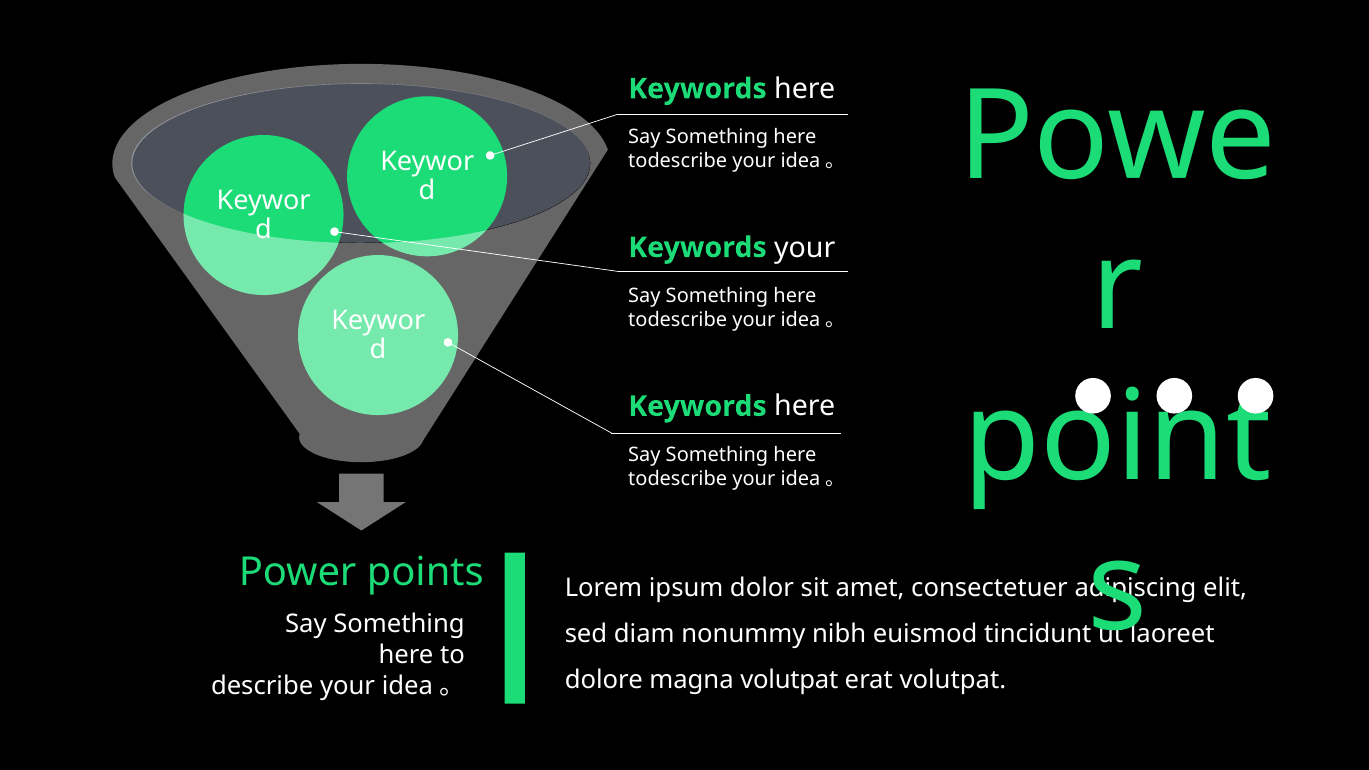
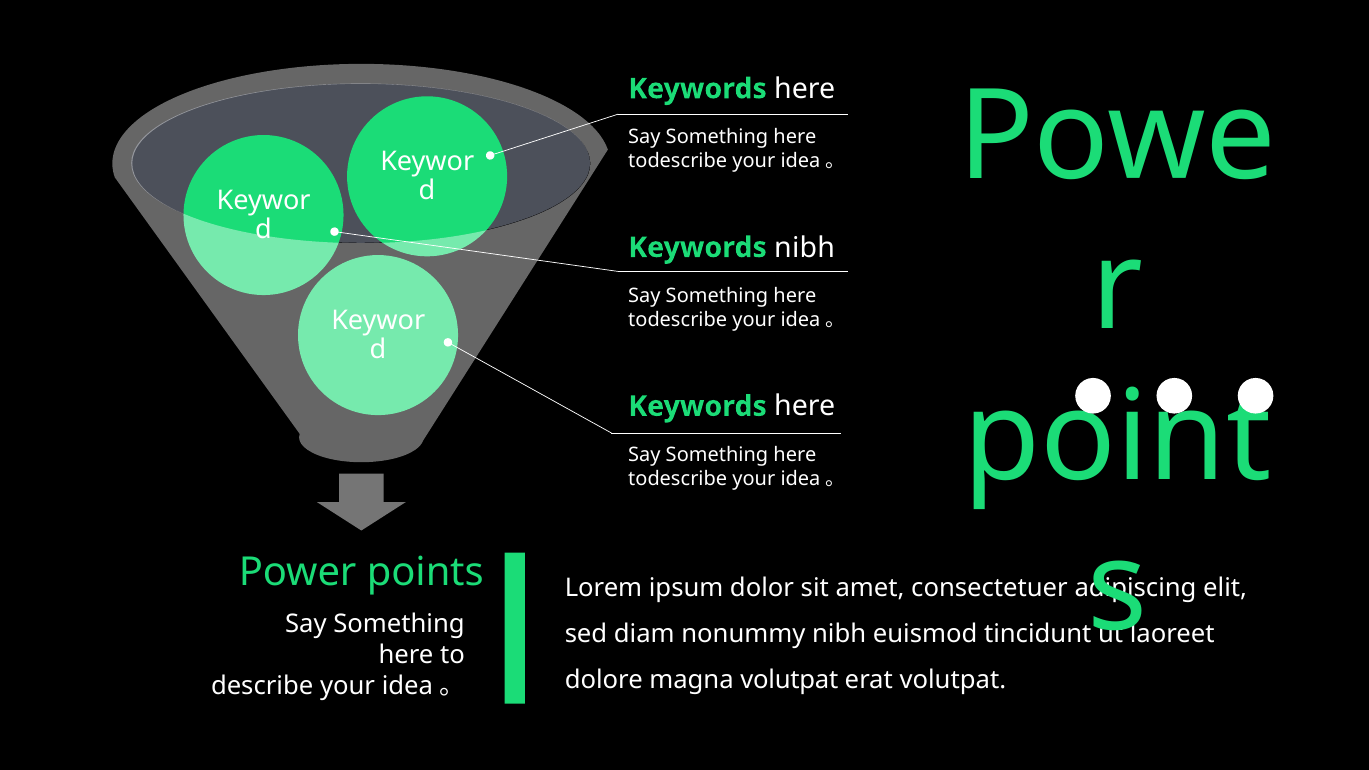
Keywords your: your -> nibh (805, 248)
